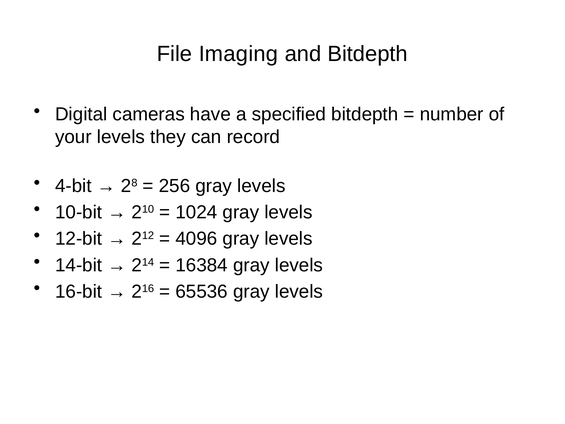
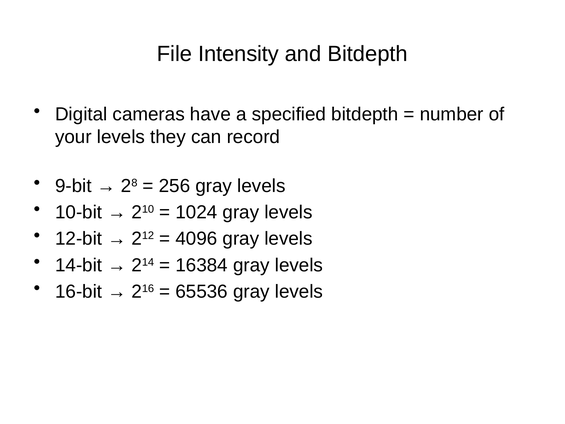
Imaging: Imaging -> Intensity (239, 54)
4-bit: 4-bit -> 9-bit (73, 186)
